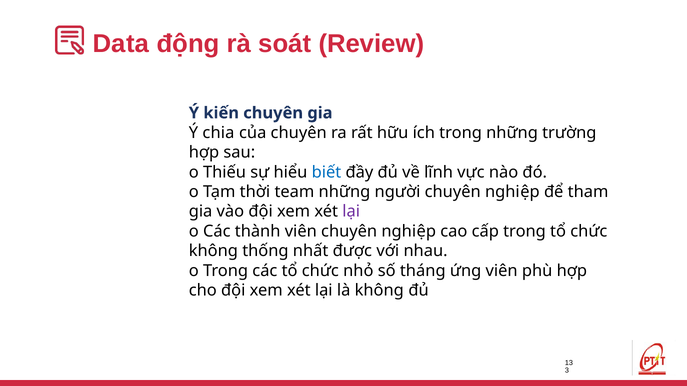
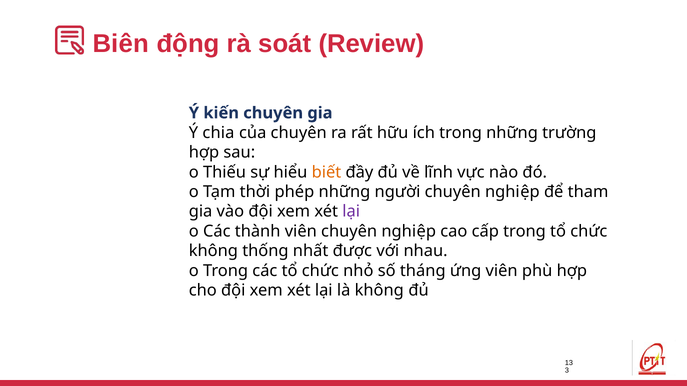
Data: Data -> Biên (121, 44)
biết colour: blue -> orange (326, 172)
team: team -> phép (294, 192)
